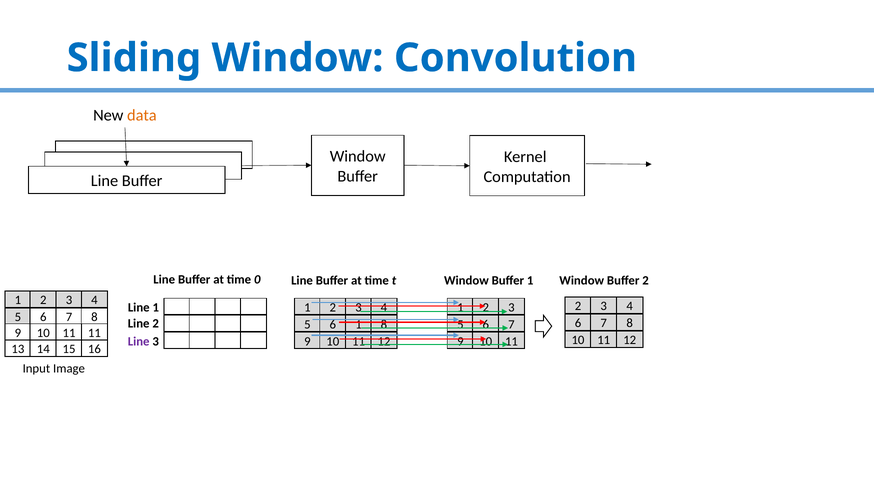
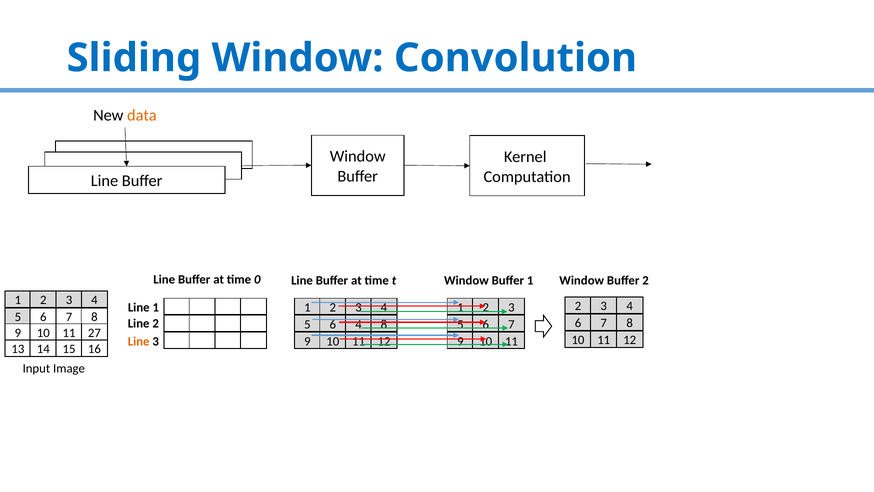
6 1: 1 -> 4 (359, 324)
11 11: 11 -> 27 (94, 333)
Line colour: purple -> orange (139, 341)
